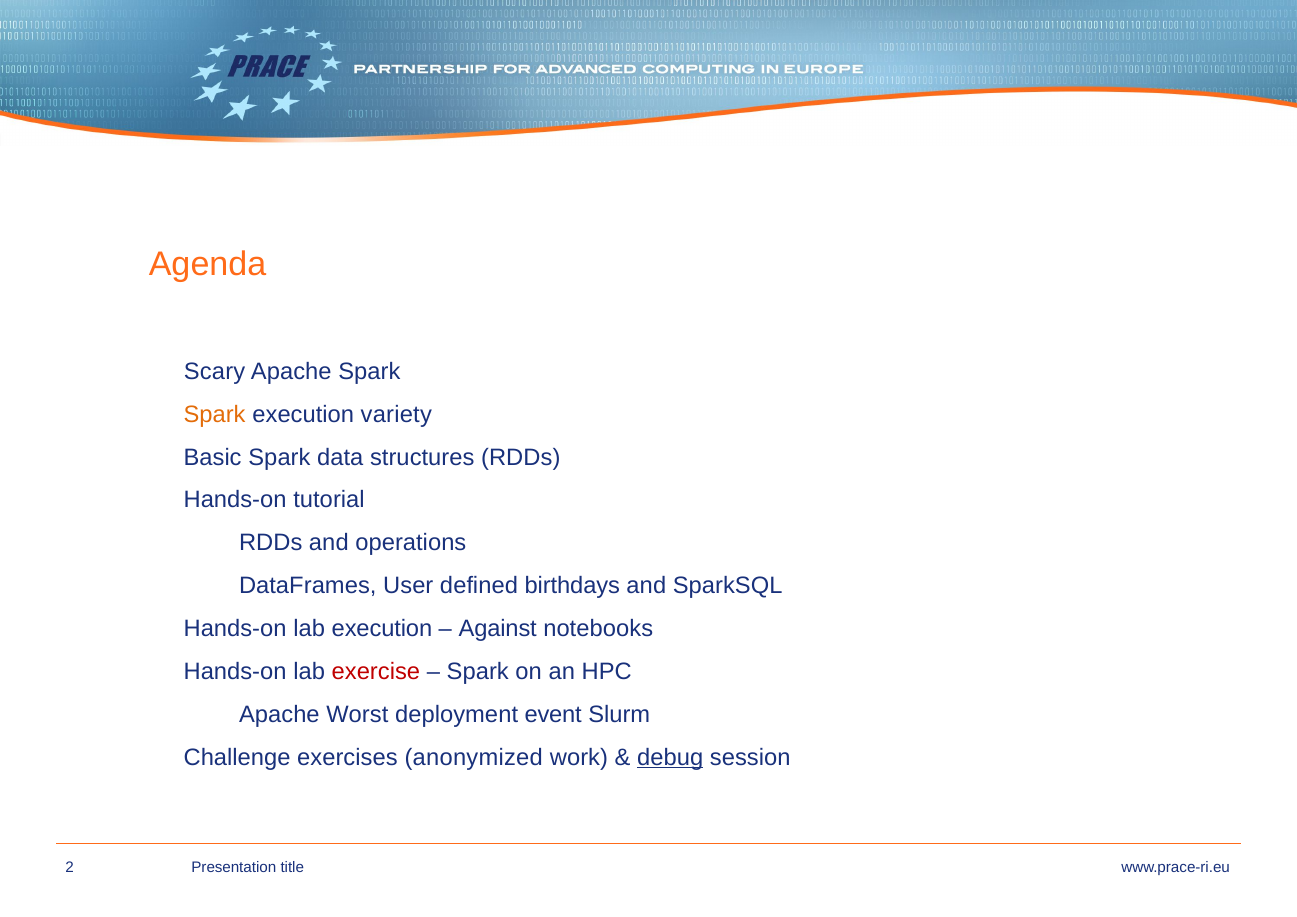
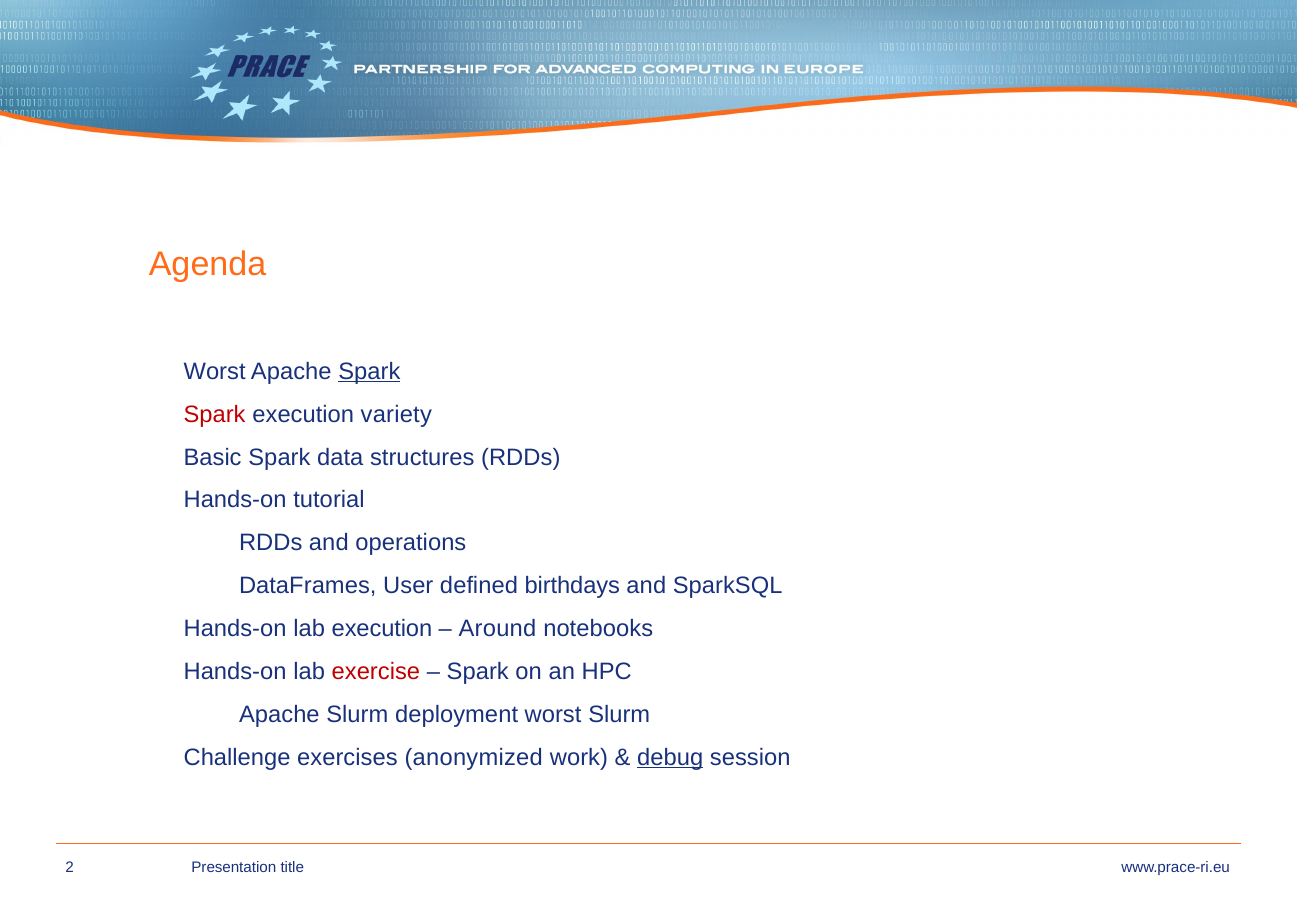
Scary: Scary -> Worst (215, 372)
Spark underline: none -> present (369, 372)
Spark colour: orange -> red (215, 414)
Against: Against -> Around (498, 629)
Apache Worst: Worst -> Slurm (357, 715)
deployment event: event -> worst (553, 715)
